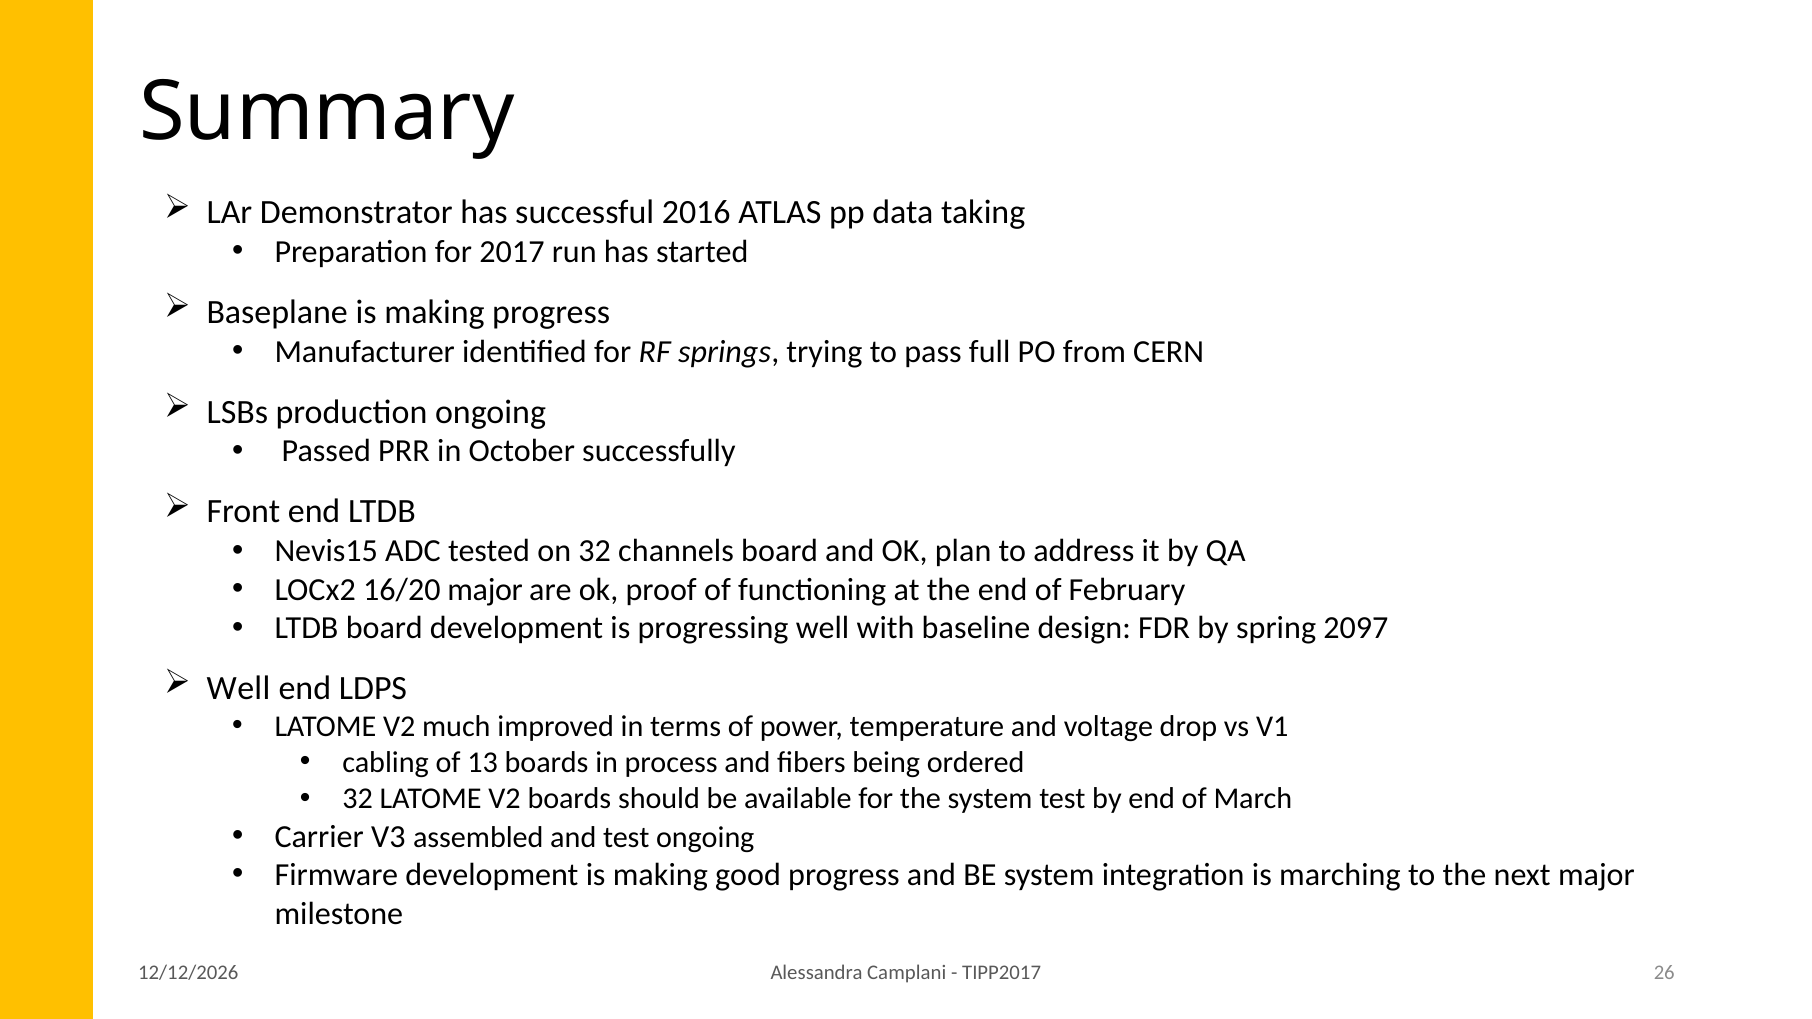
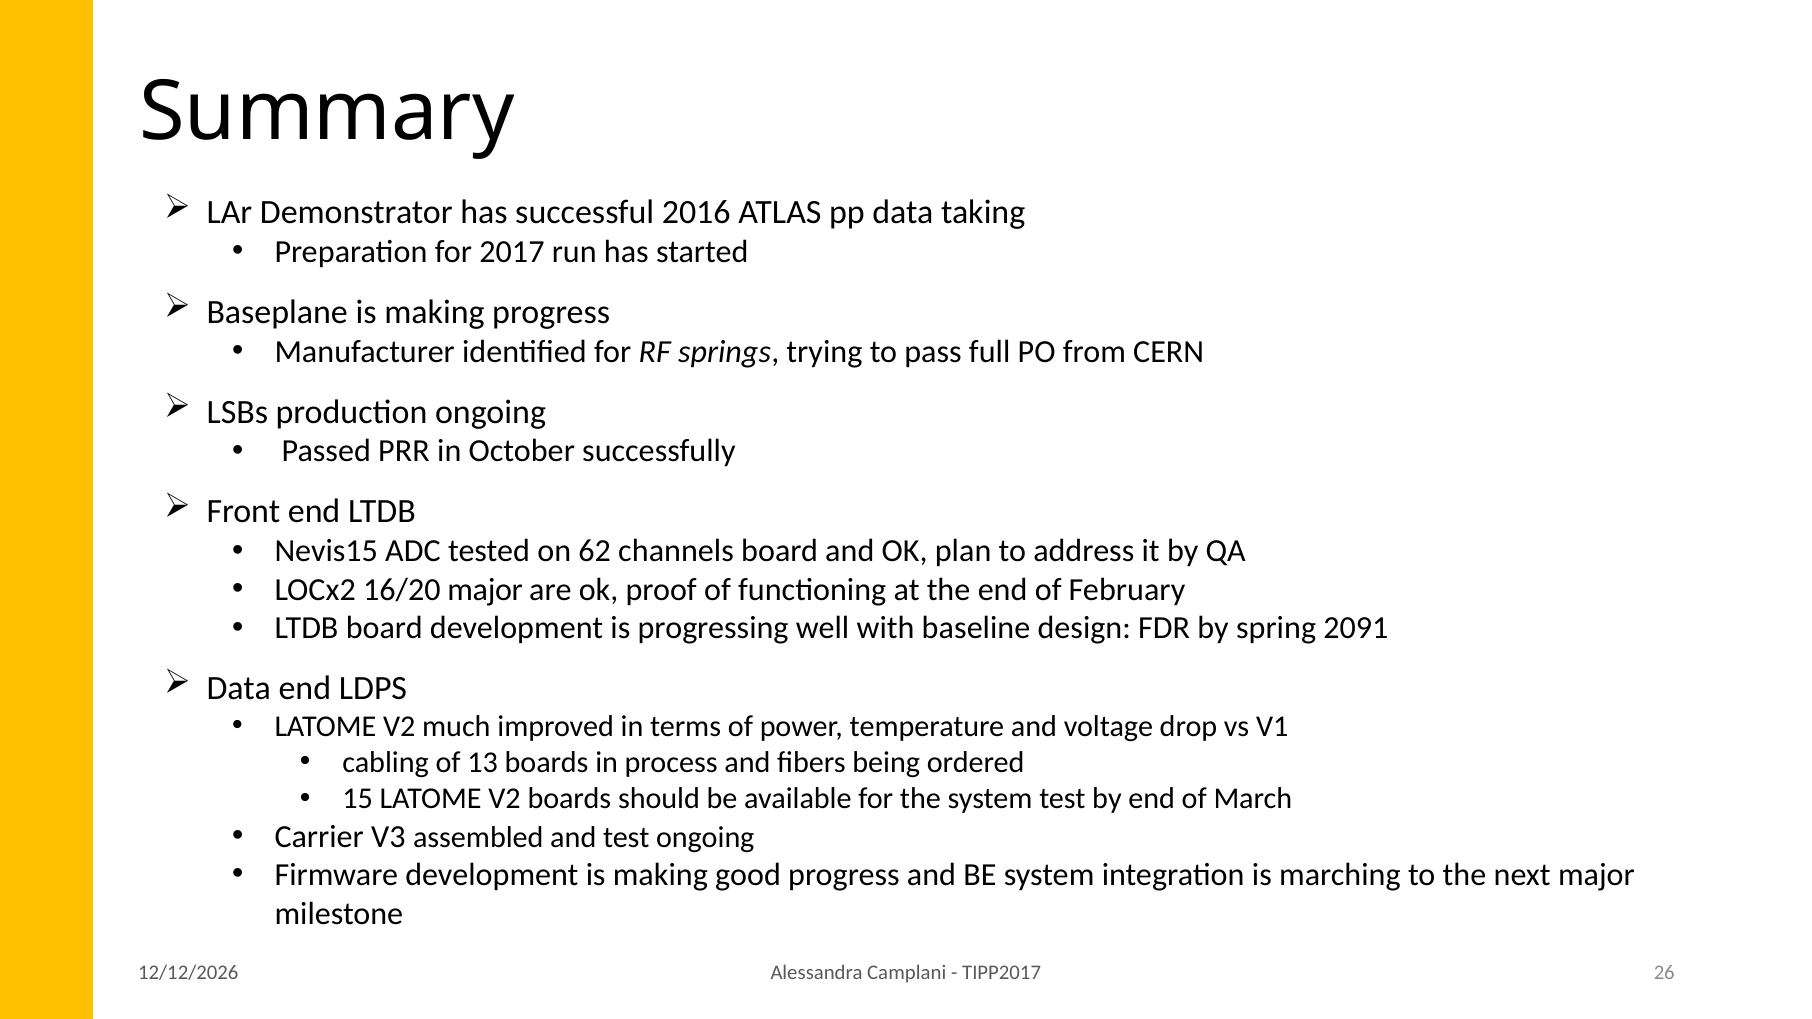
on 32: 32 -> 62 (595, 551)
2097: 2097 -> 2091 (1356, 628)
Well: Well -> Data (239, 689)
32: 32 -> 15 (358, 799)
